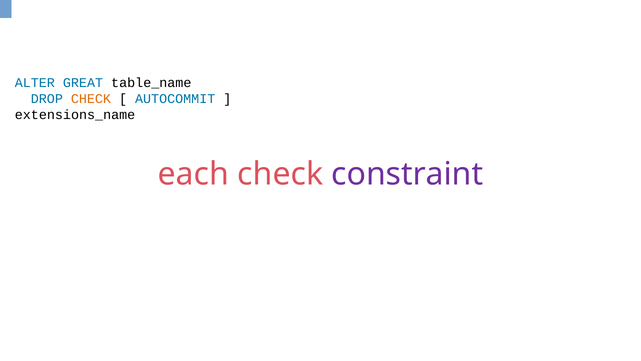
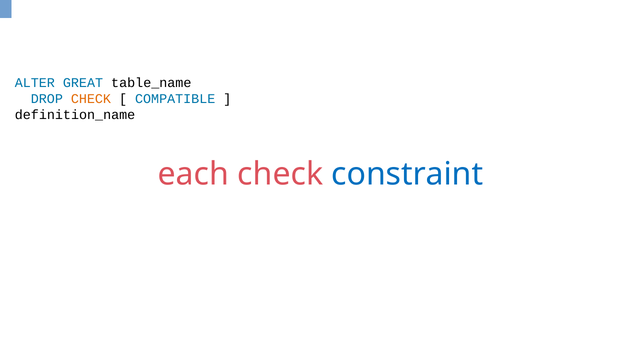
AUTOCOMMIT: AUTOCOMMIT -> COMPATIBLE (175, 99)
extensions_name: extensions_name -> definition_name (75, 115)
constraint colour: purple -> blue (407, 174)
